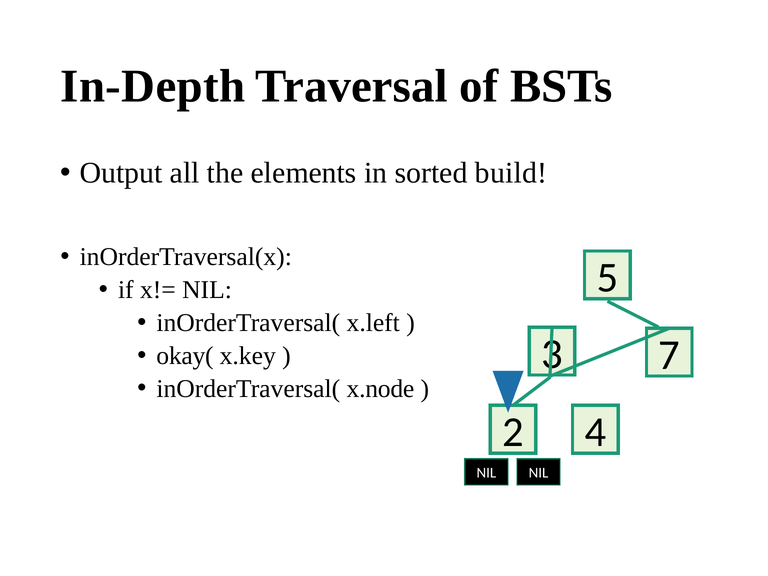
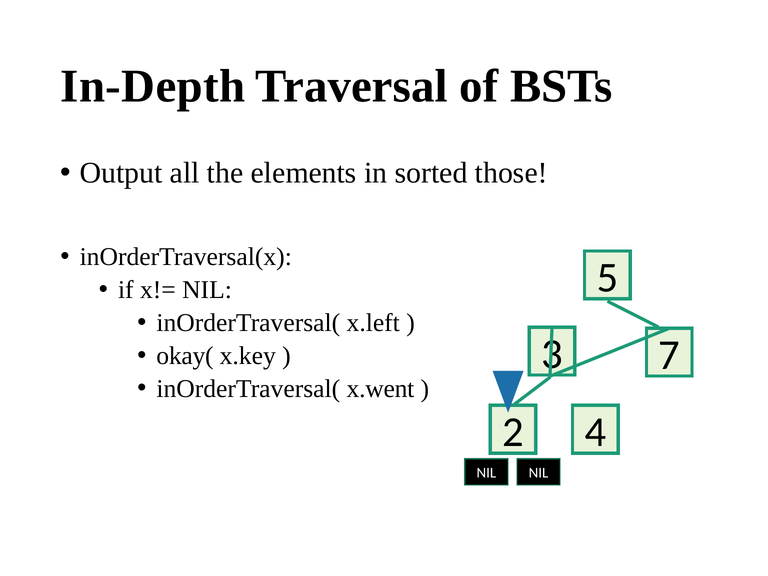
build: build -> those (511, 173)
x.node: x.node -> x.went (380, 389)
